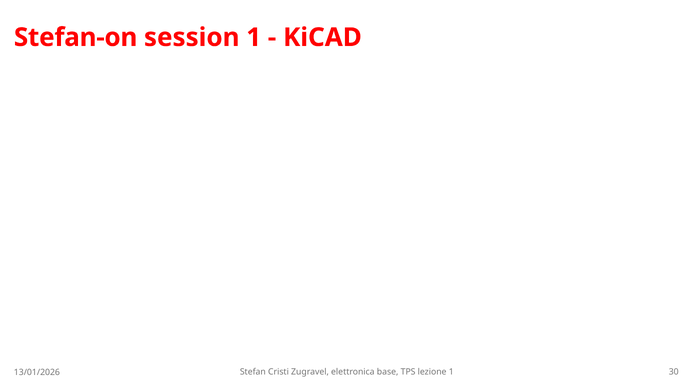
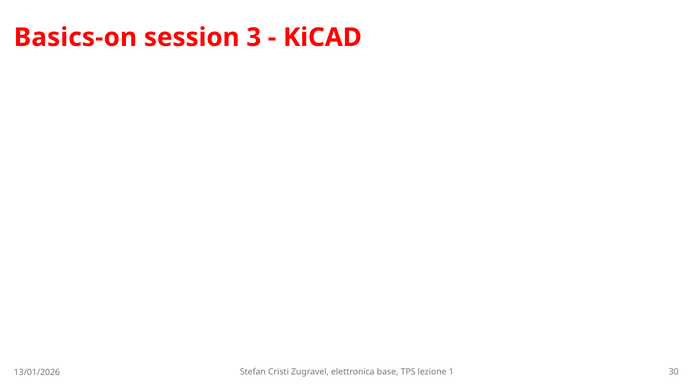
Stefan-on: Stefan-on -> Basics-on (75, 37)
session 1: 1 -> 3 (254, 37)
